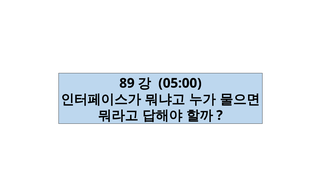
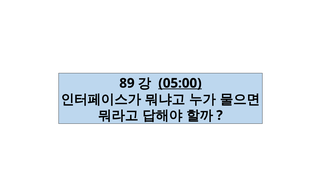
05:00 underline: none -> present (180, 83)
